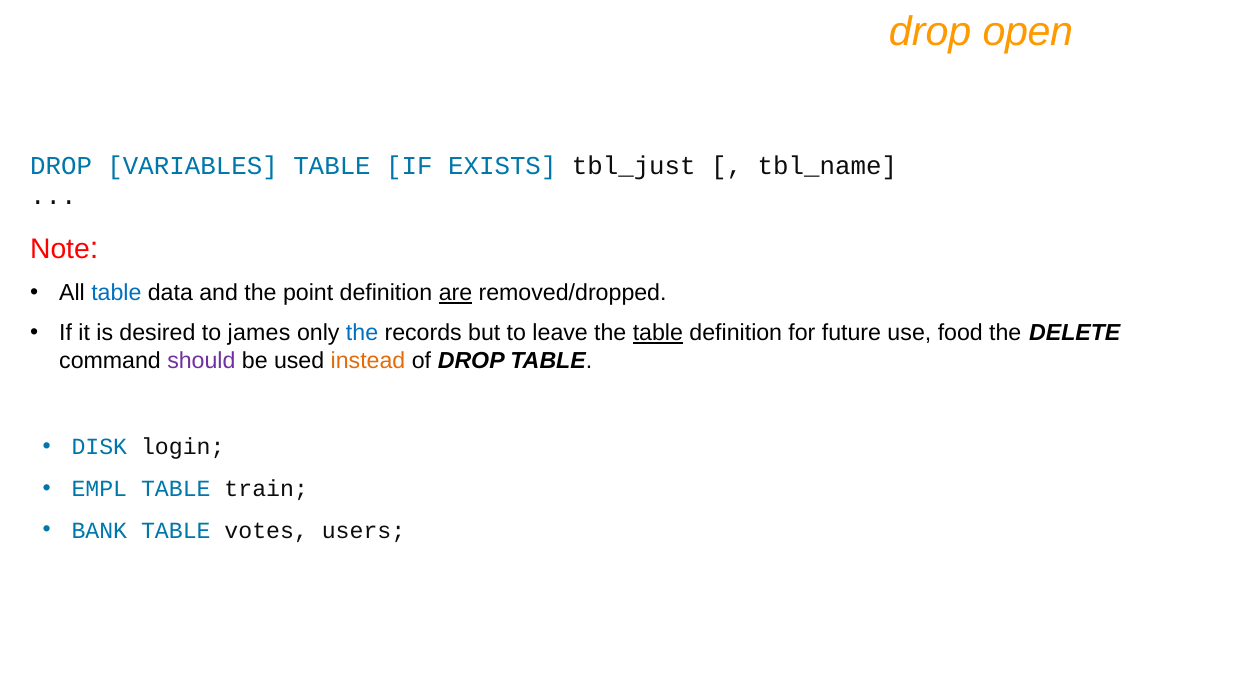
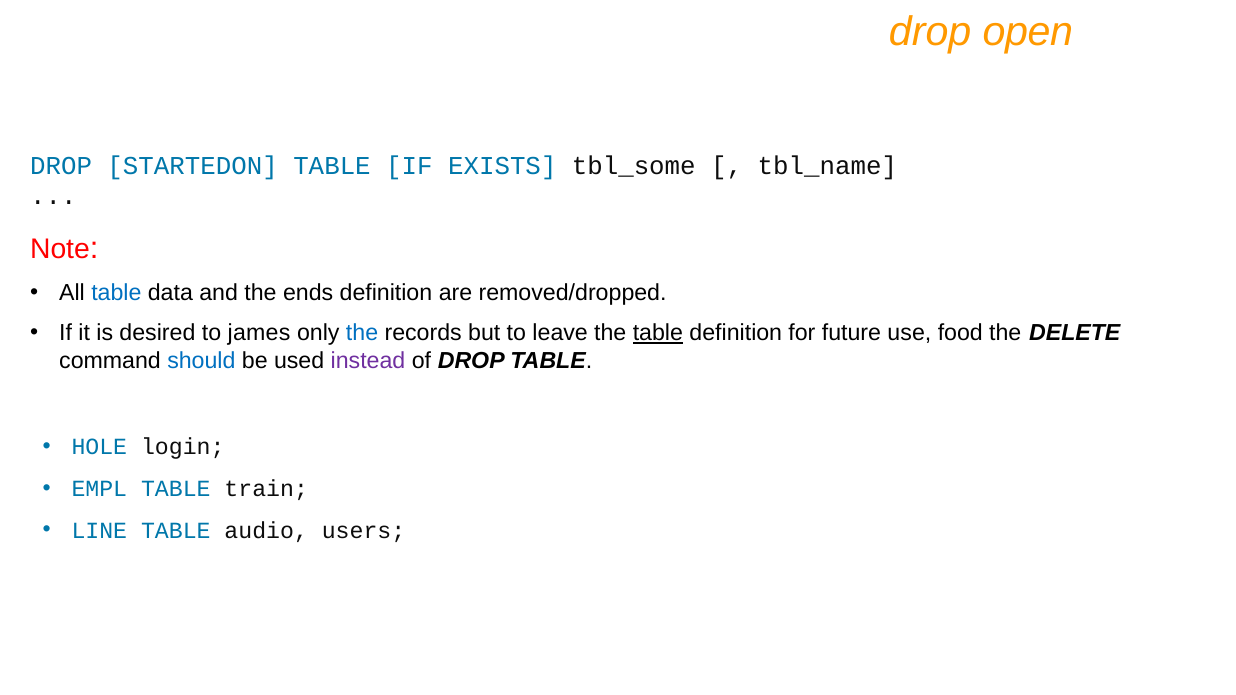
VARIABLES: VARIABLES -> STARTEDON (193, 166)
tbl_just: tbl_just -> tbl_some (634, 166)
point: point -> ends (308, 293)
are underline: present -> none (455, 293)
should colour: purple -> blue (201, 361)
instead colour: orange -> purple (368, 361)
DISK: DISK -> HOLE (99, 447)
BANK: BANK -> LINE (99, 531)
votes: votes -> audio (266, 531)
